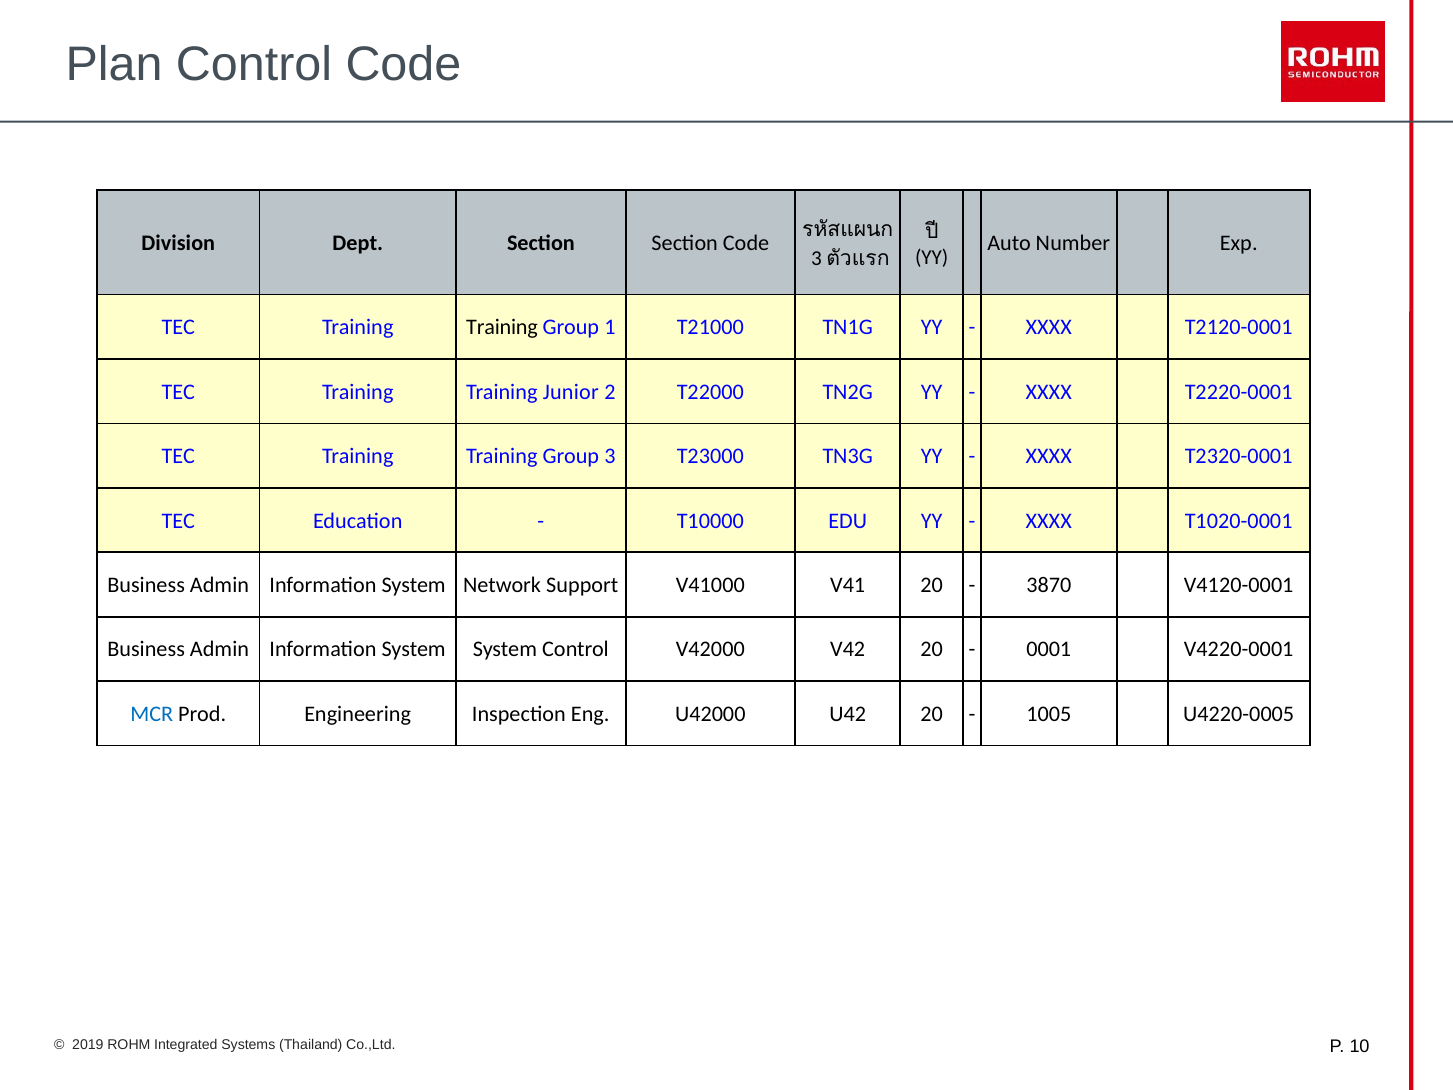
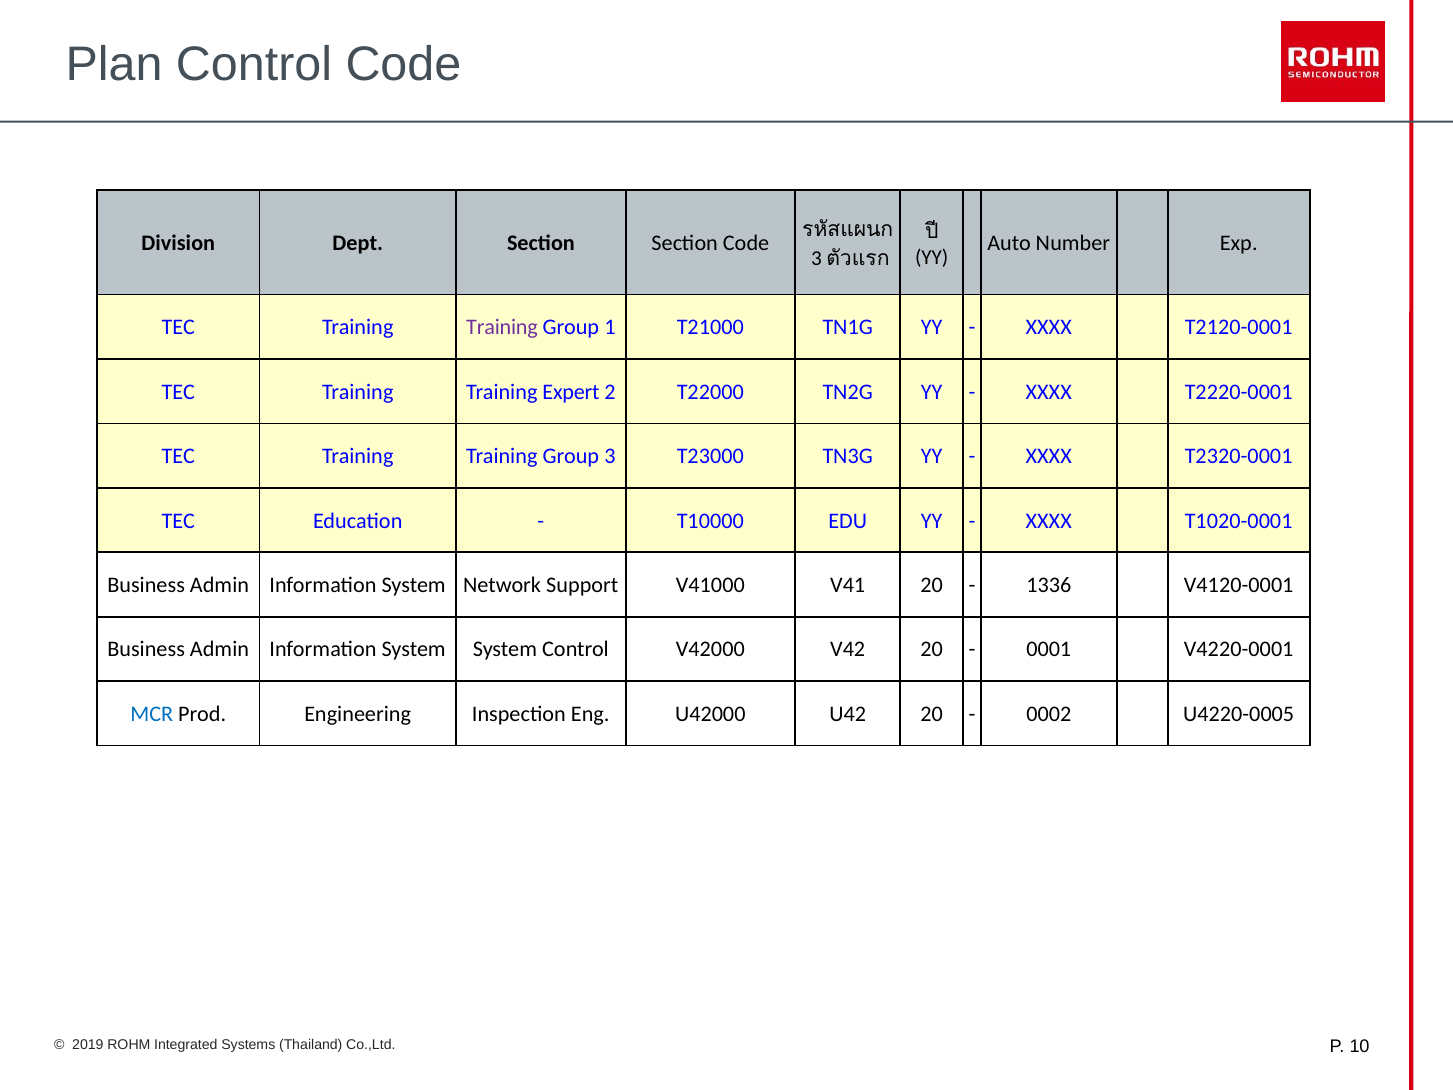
Training colour: black -> purple (502, 327)
Junior: Junior -> Expert (571, 392)
3870: 3870 -> 1336 (1049, 585)
1005: 1005 -> 0002 (1049, 714)
